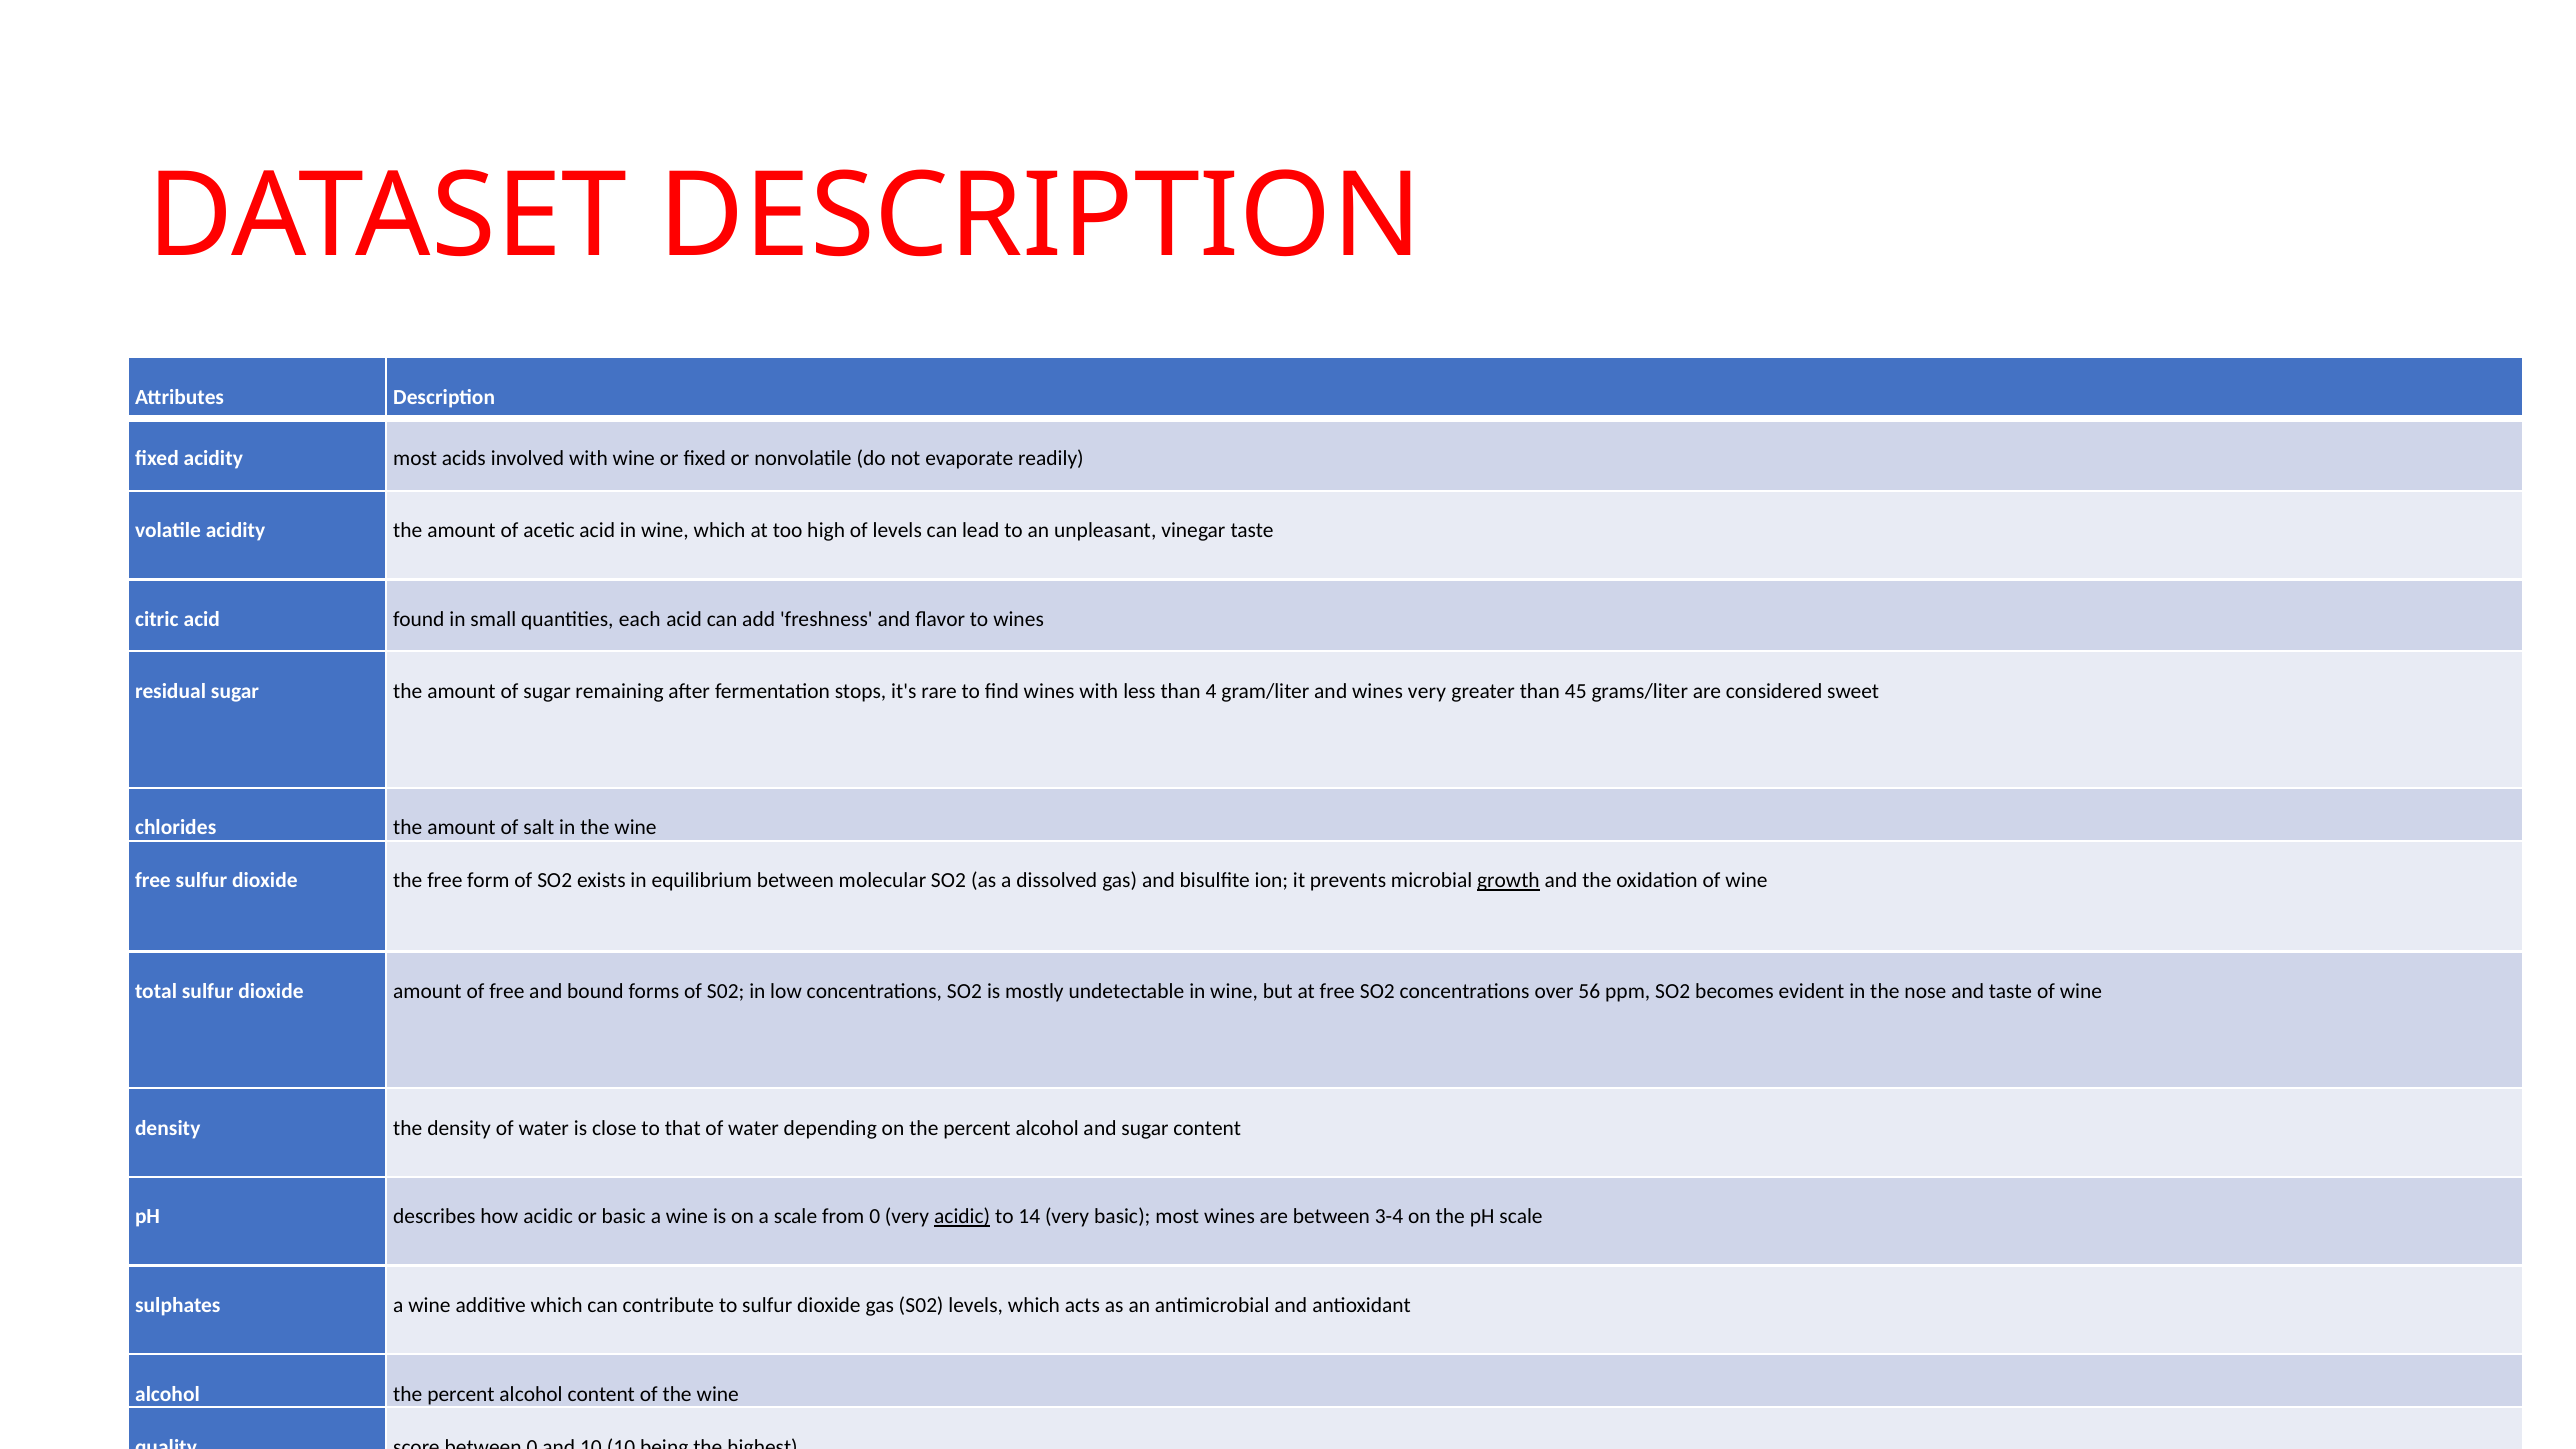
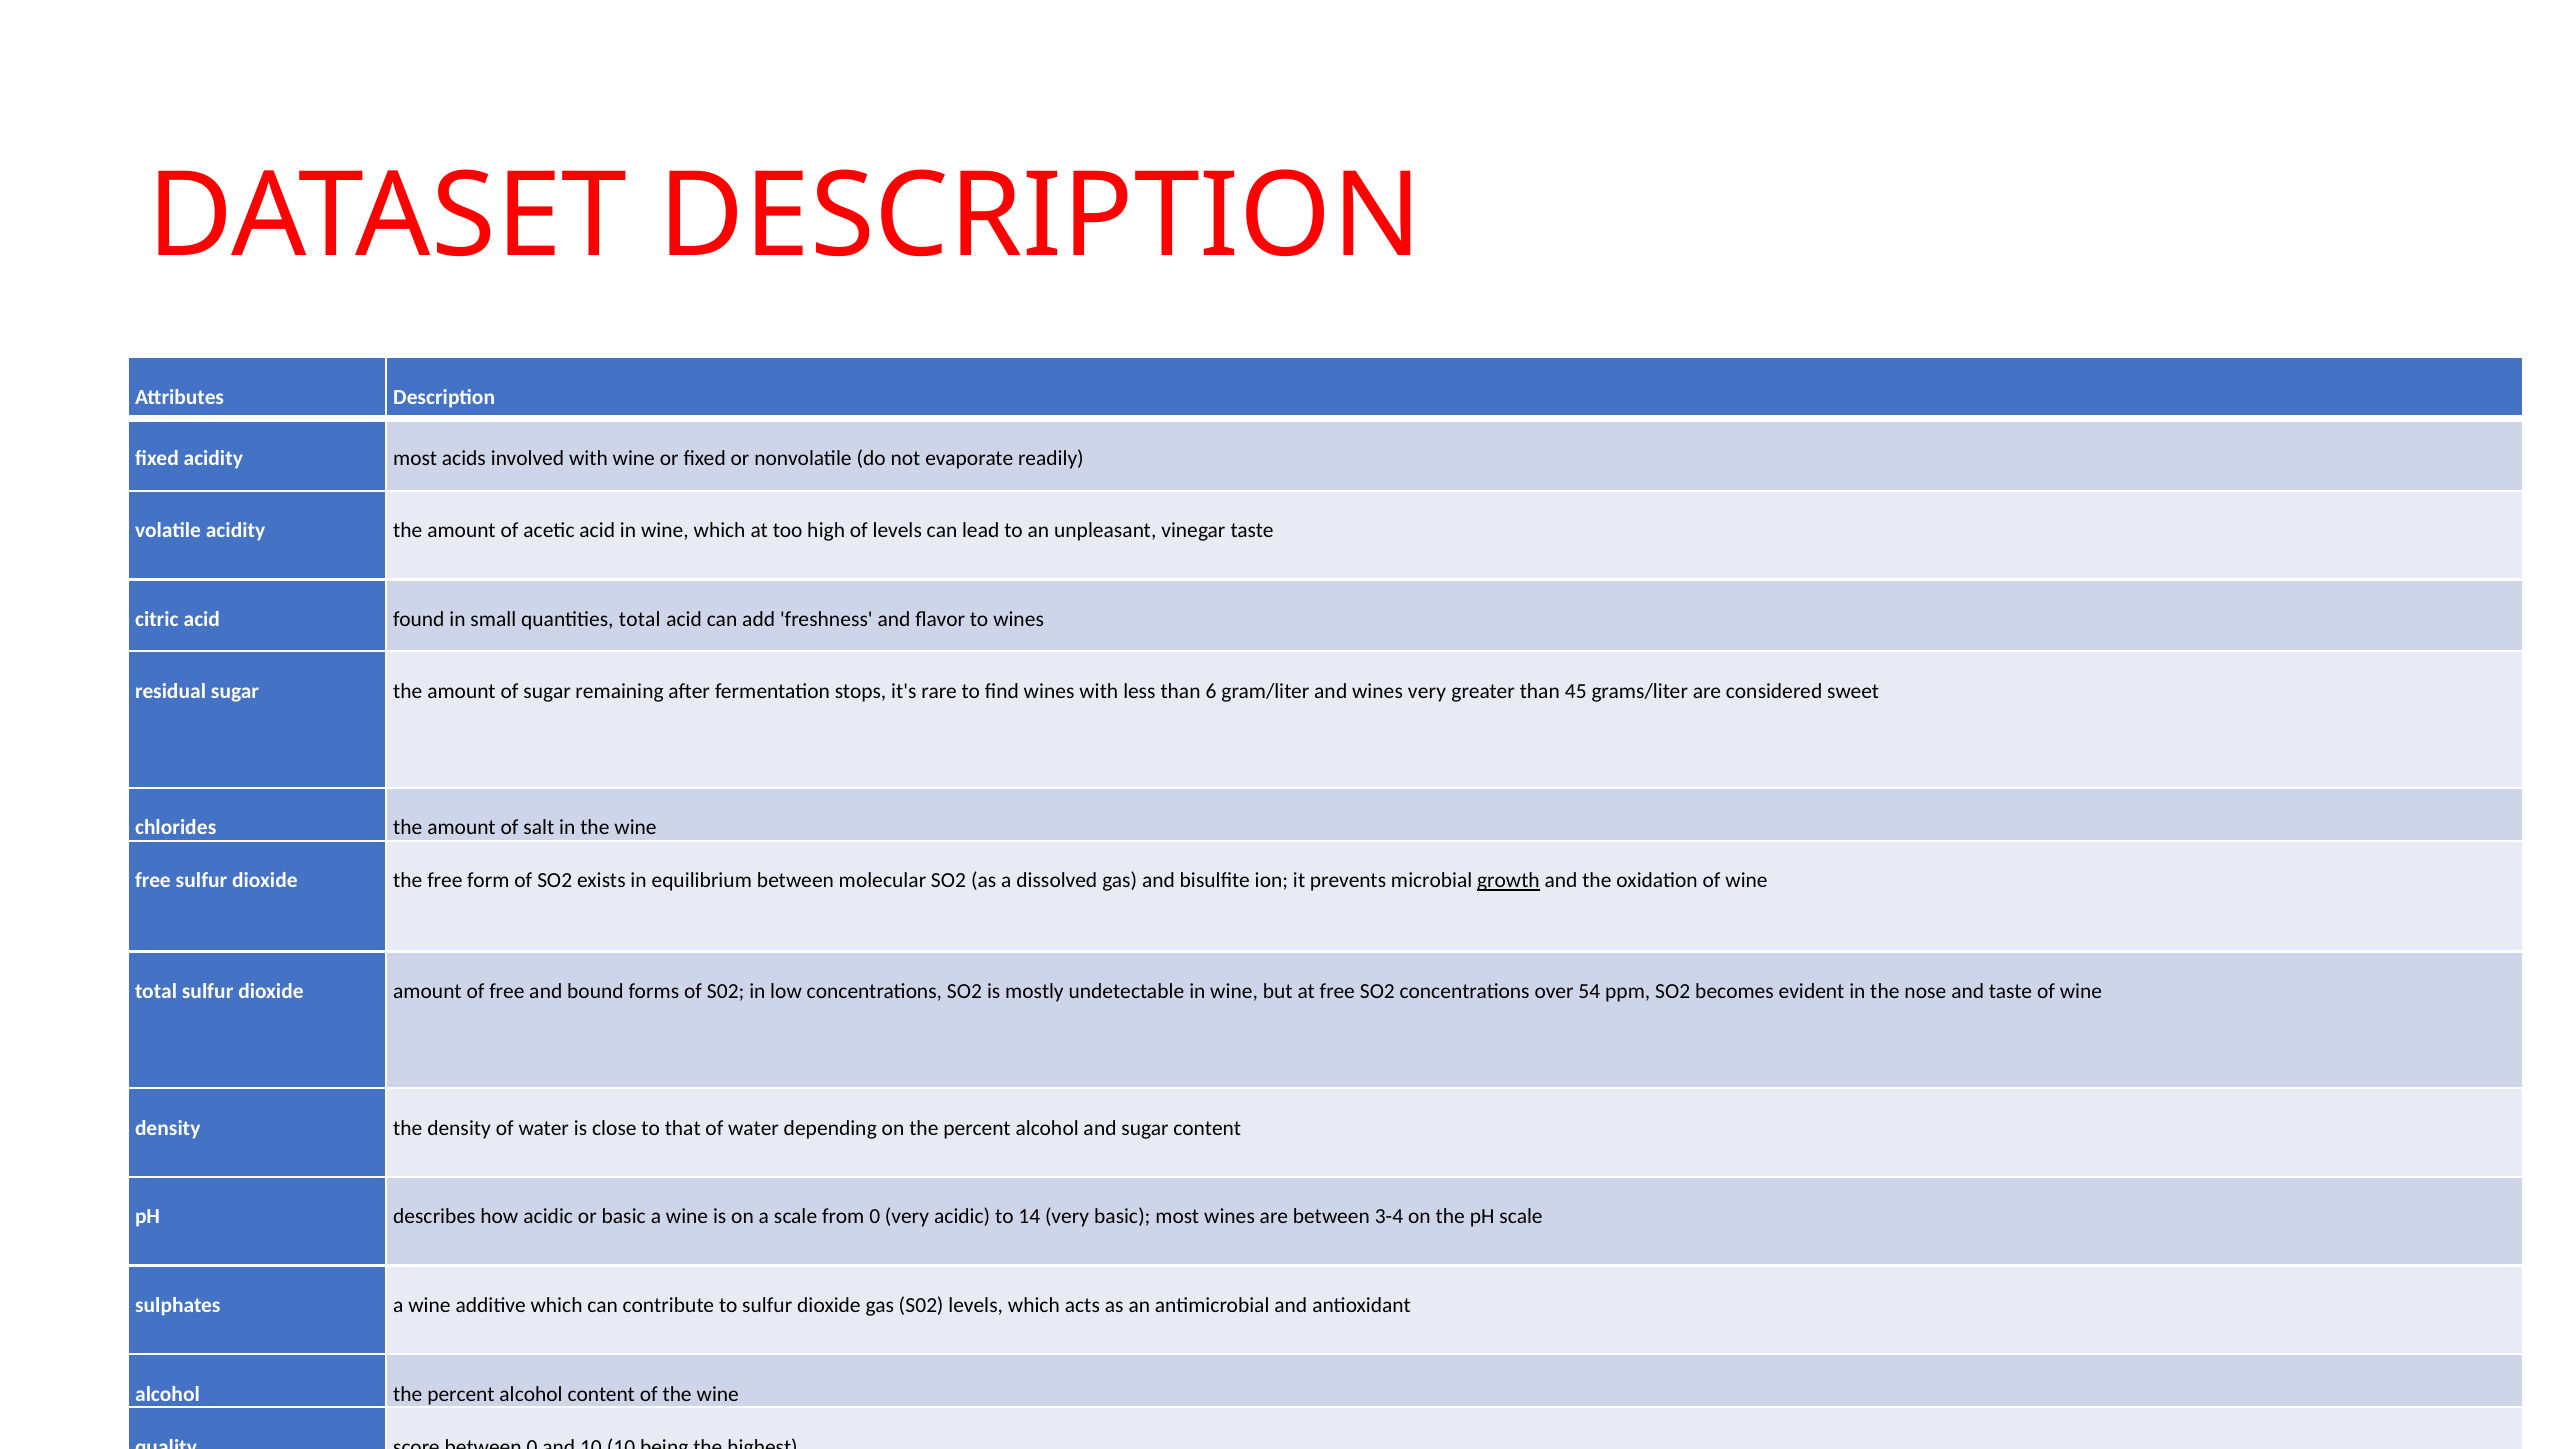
quantities each: each -> total (640, 619)
4: 4 -> 6 (1211, 691)
56: 56 -> 54 (1589, 991)
acidic underline: present -> none (962, 1217)
